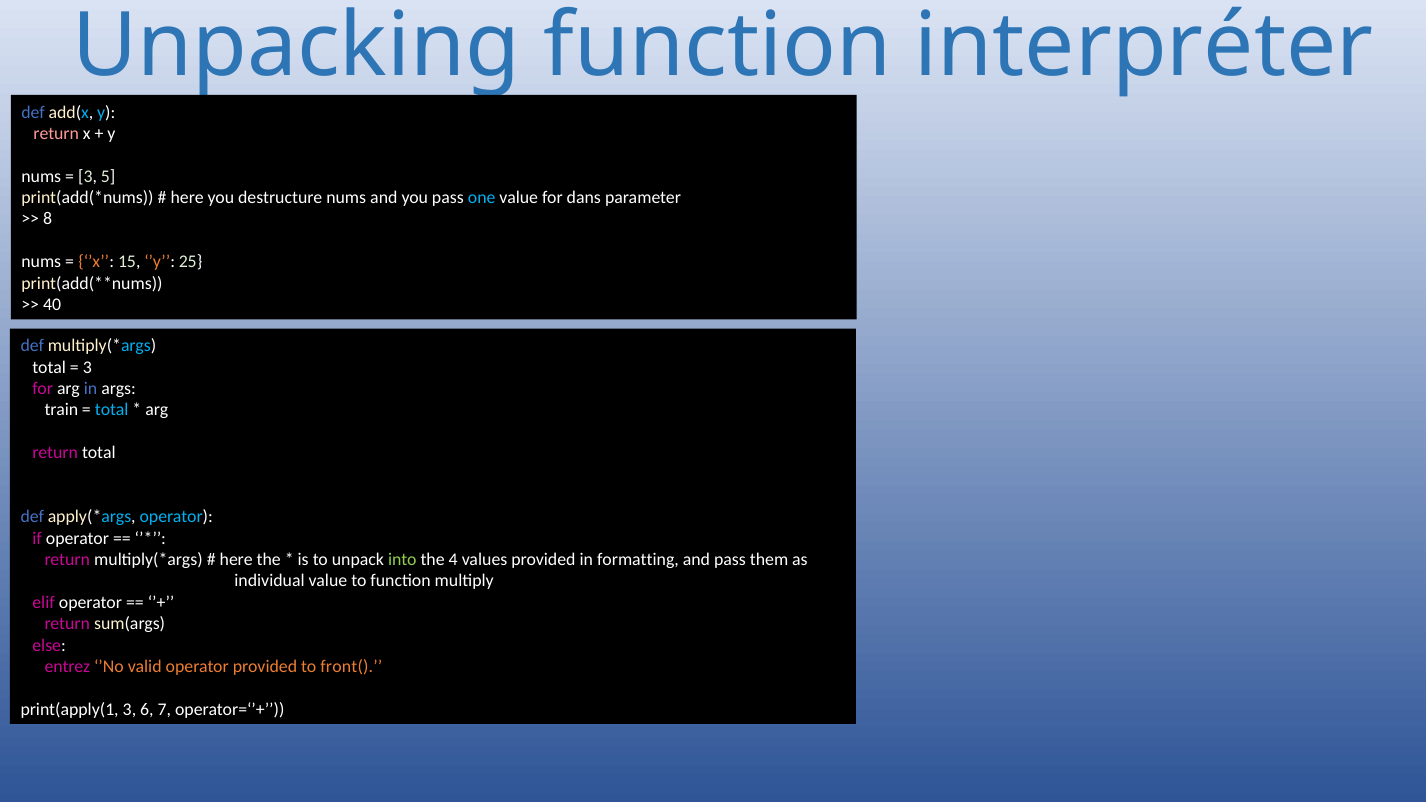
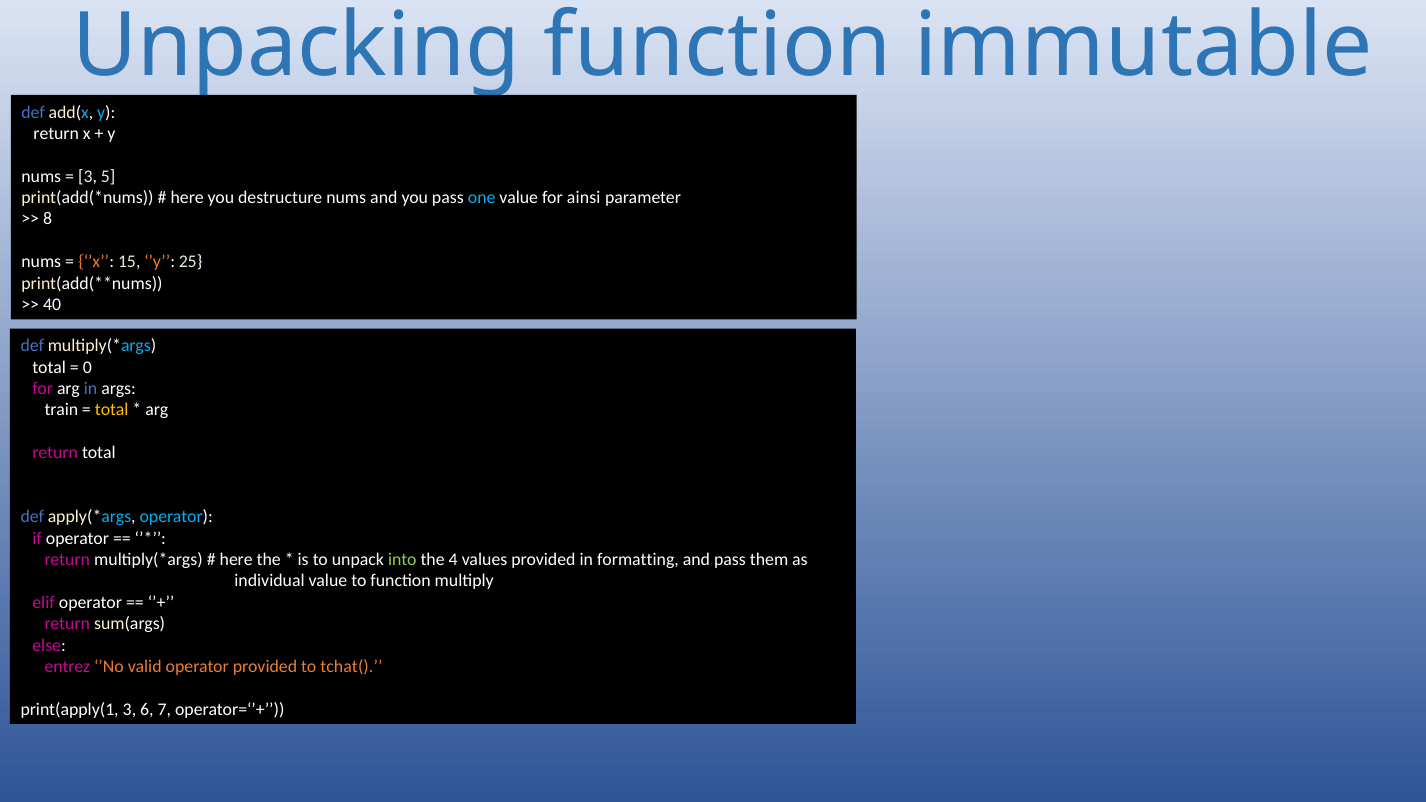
interpréter: interpréter -> immutable (1144, 47)
return colour: pink -> white (56, 134)
dans: dans -> ainsi (584, 198)
3: 3 -> 0 (87, 367)
total colour: light blue -> yellow (112, 410)
front(: front( -> tchat( (351, 667)
